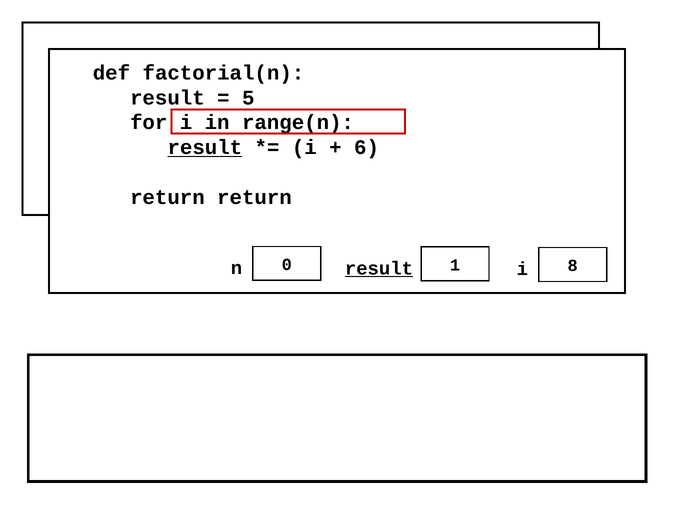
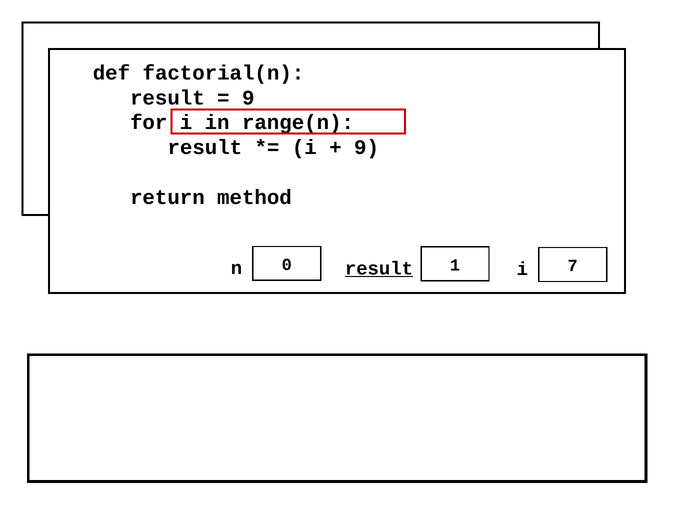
5: 5 -> 9 (248, 98)
result underline: present -> none (205, 148)
6: 6 -> 9 (367, 148)
return return: return -> method (254, 197)
8: 8 -> 7 (573, 266)
